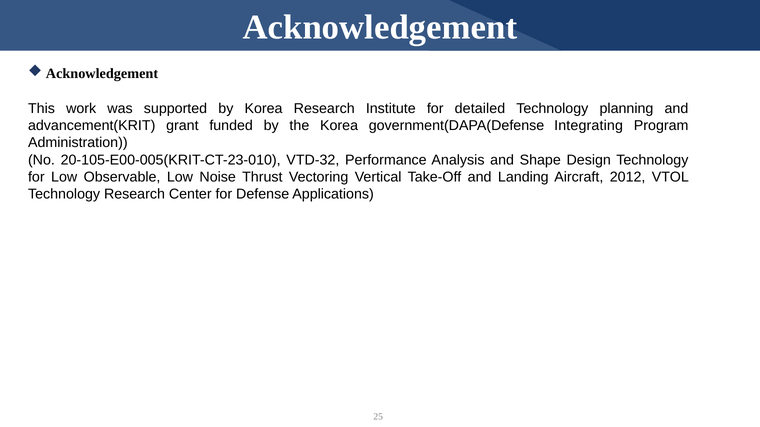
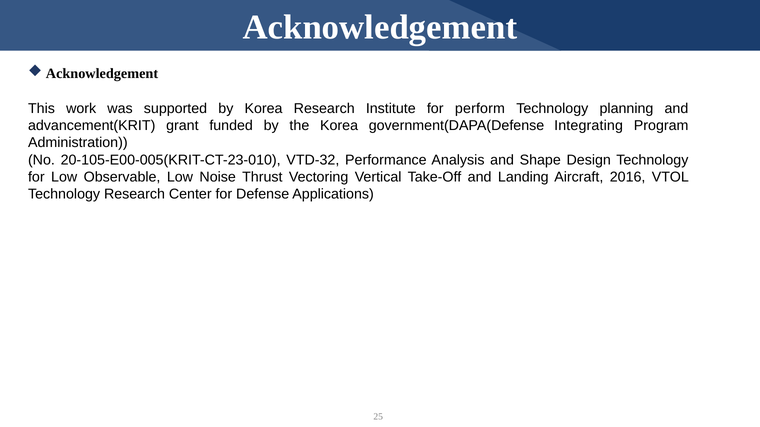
detailed: detailed -> perform (480, 109)
2012: 2012 -> 2016 (628, 177)
